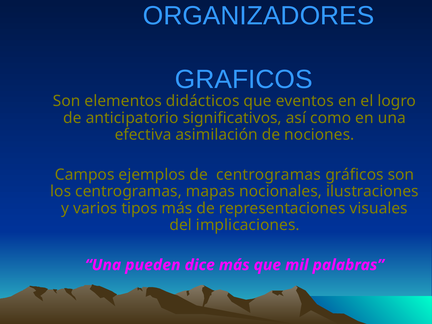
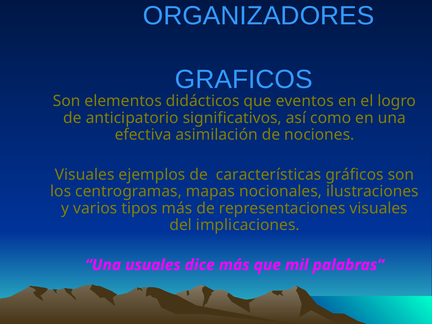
Campos: Campos -> Visuales (85, 175)
de centrogramas: centrogramas -> características (269, 175)
pueden: pueden -> usuales (153, 265)
